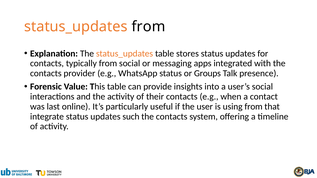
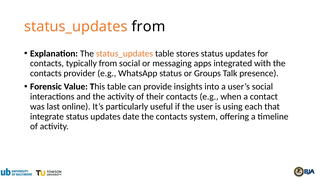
using from: from -> each (254, 107)
such: such -> date (131, 117)
